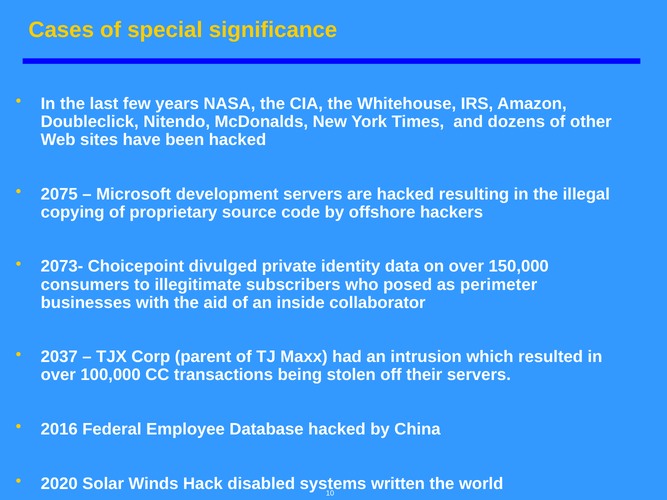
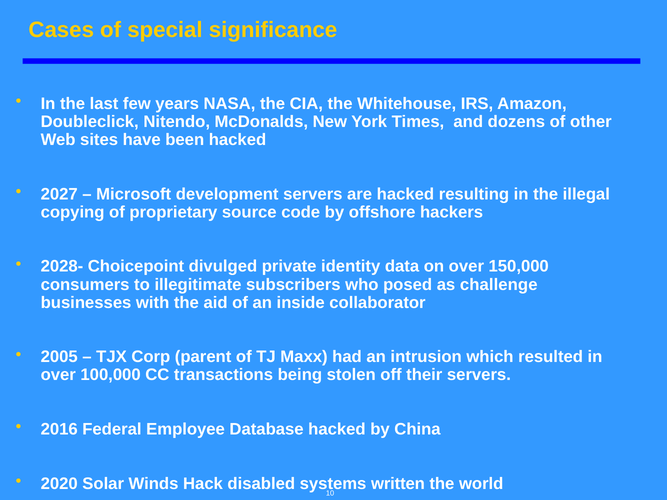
2075: 2075 -> 2027 (59, 194)
2073-: 2073- -> 2028- (62, 267)
perimeter: perimeter -> challenge (499, 285)
2037: 2037 -> 2005 (59, 357)
